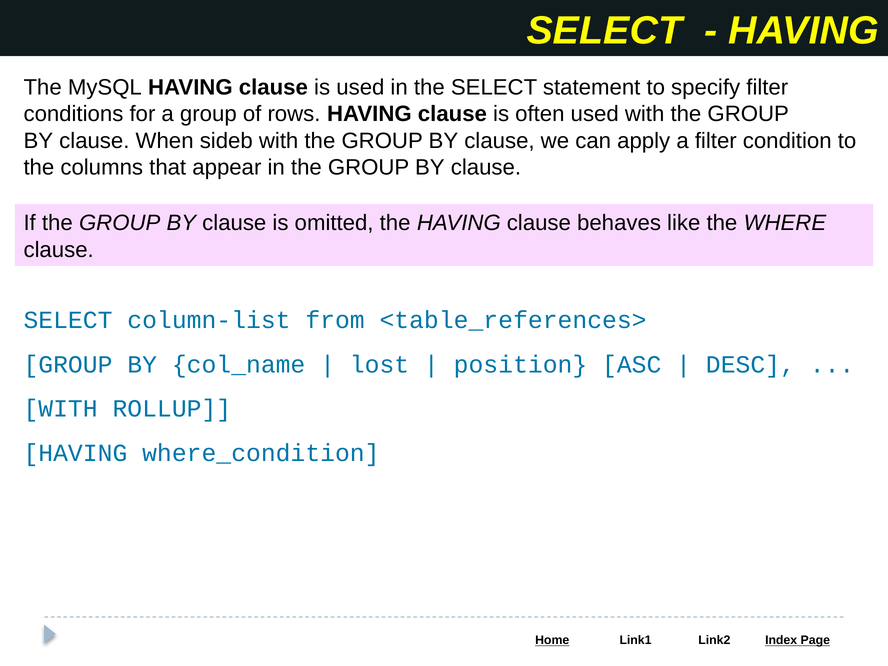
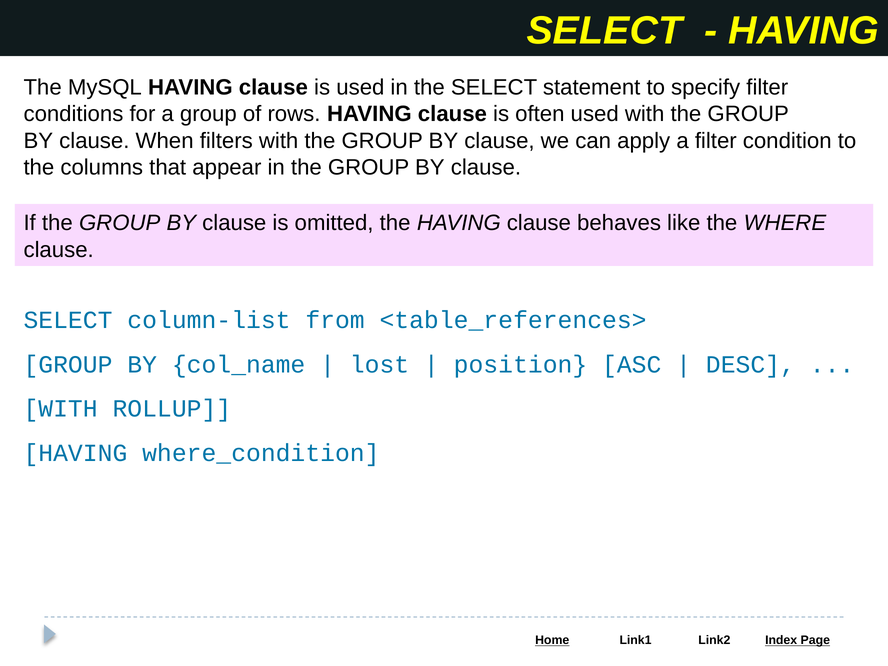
sideb: sideb -> filters (226, 141)
